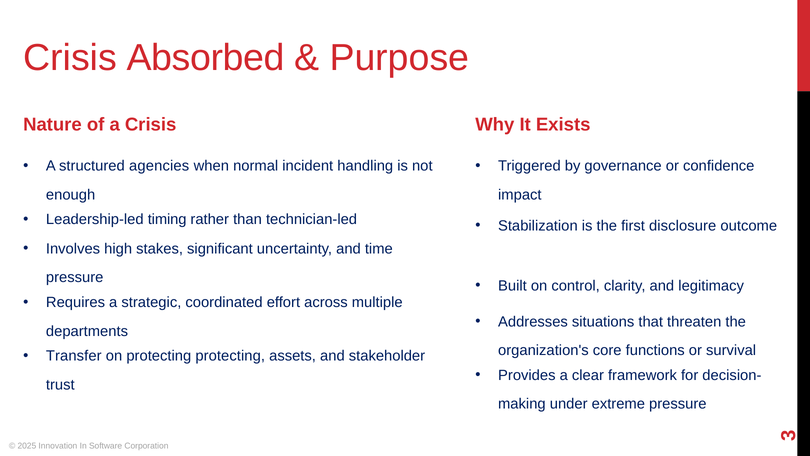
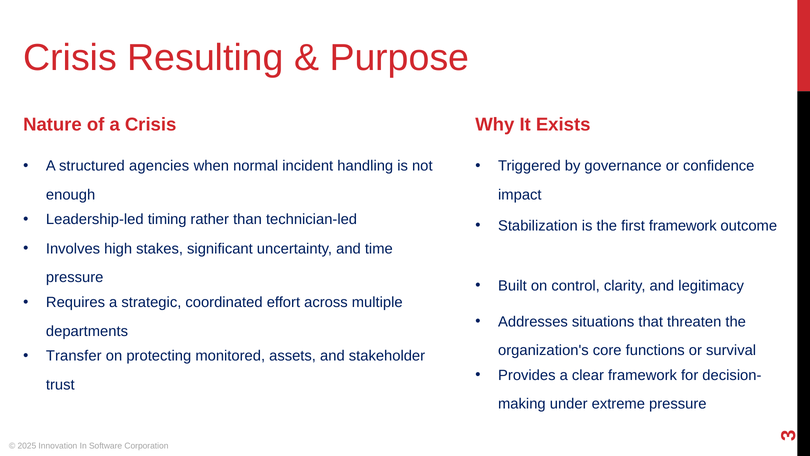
Absorbed: Absorbed -> Resulting (206, 58)
first disclosure: disclosure -> framework (683, 226)
protecting protecting: protecting -> monitored (230, 356)
